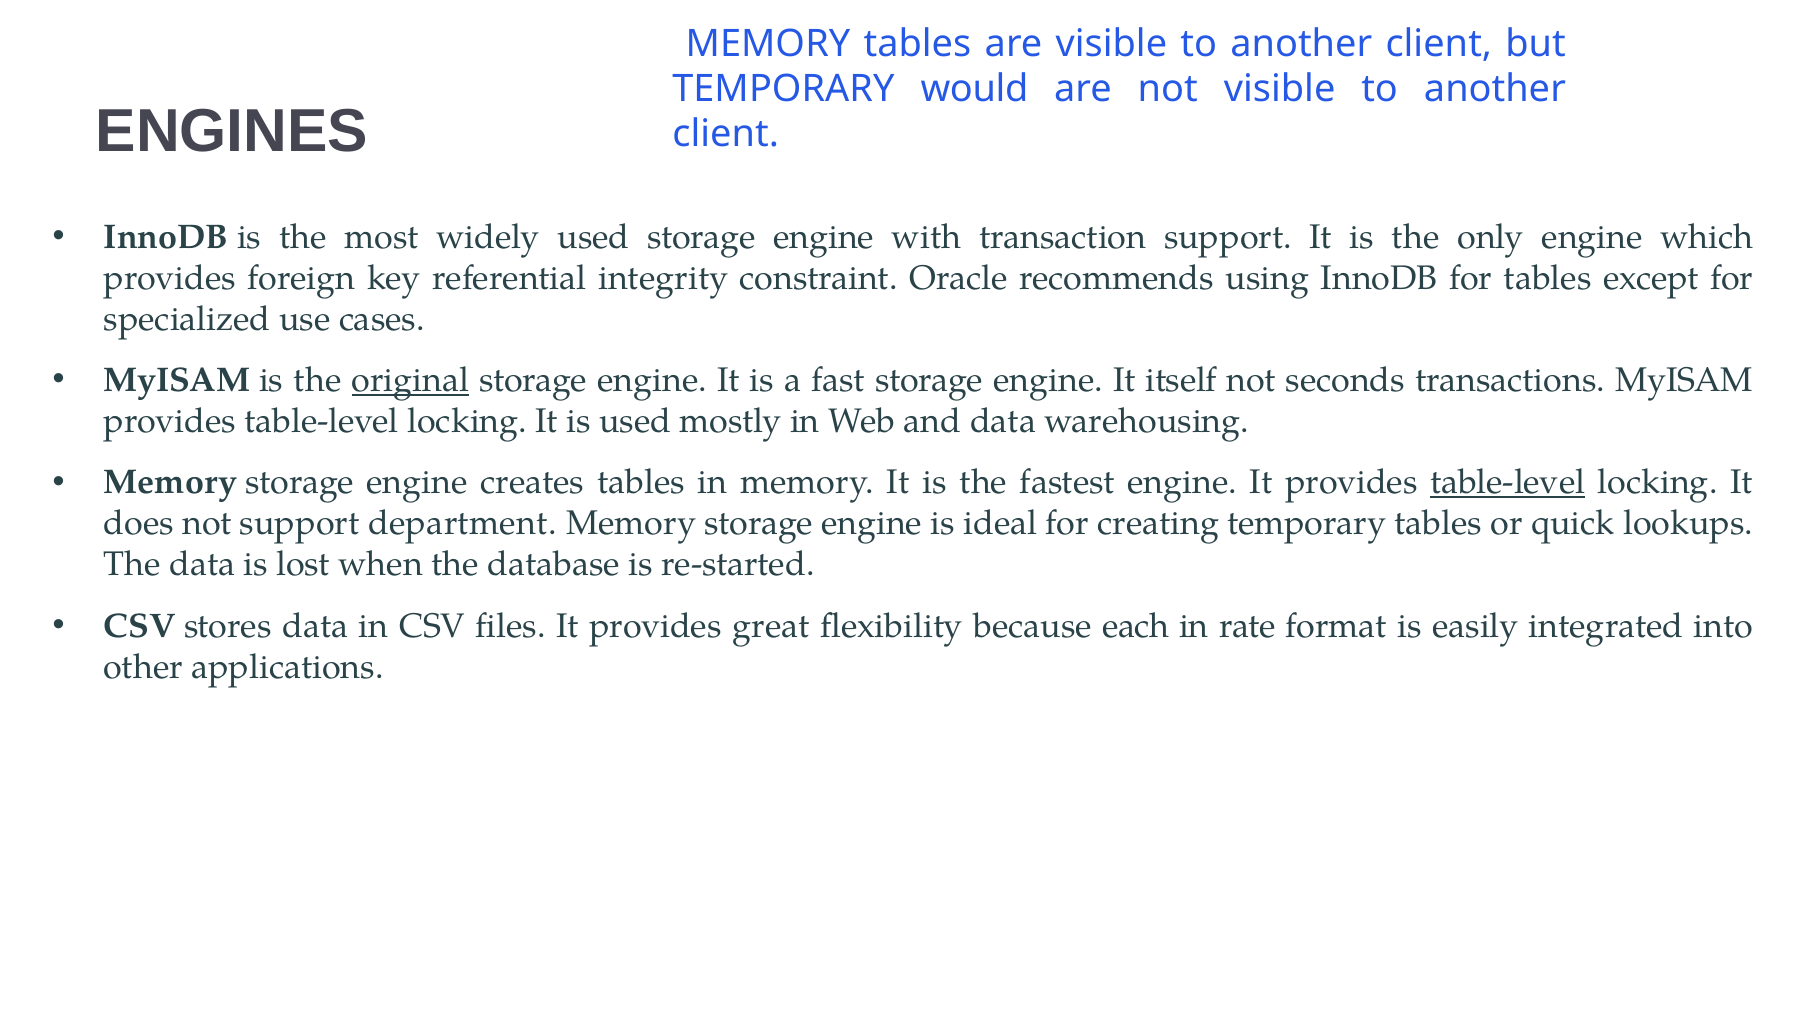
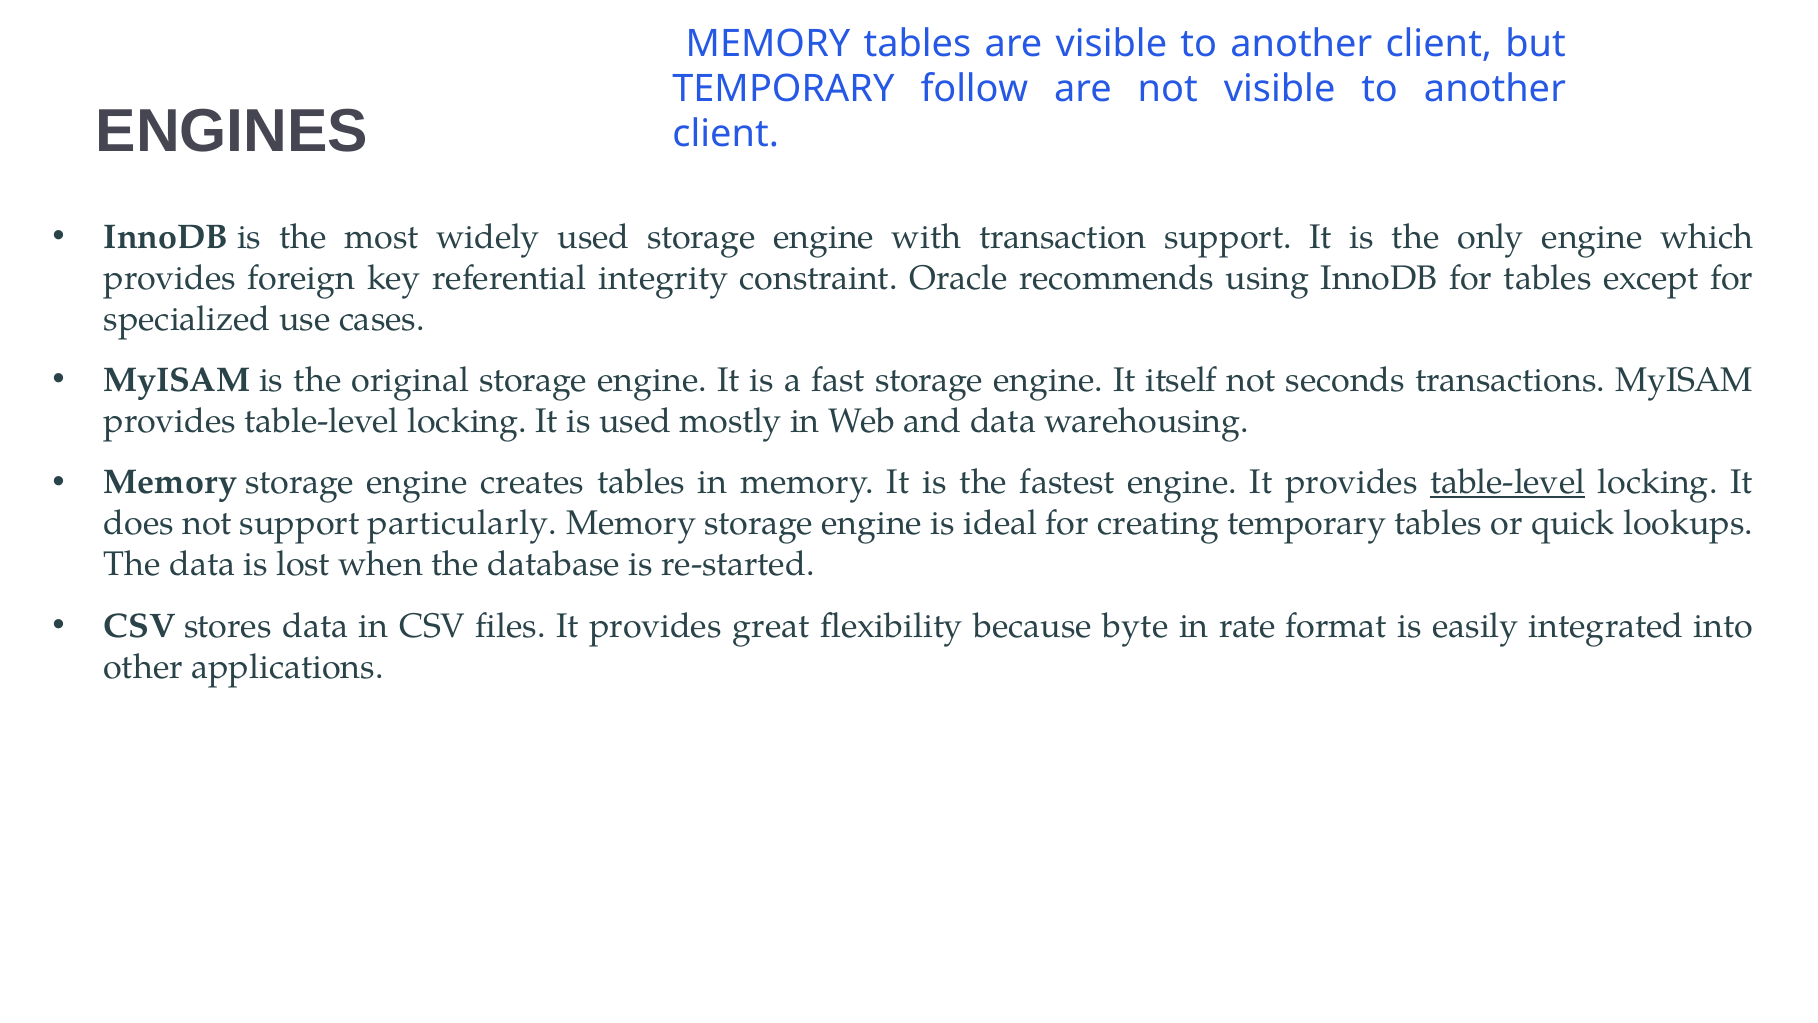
would: would -> follow (974, 89)
original underline: present -> none (410, 380)
department: department -> particularly (462, 523)
each: each -> byte (1136, 626)
